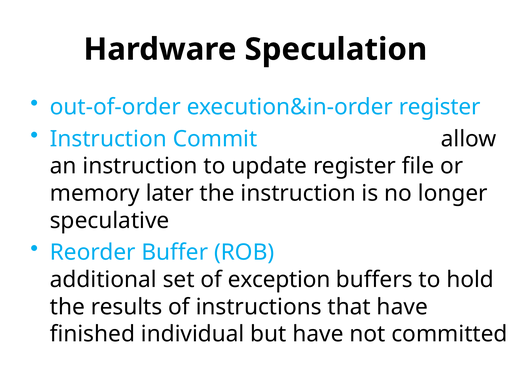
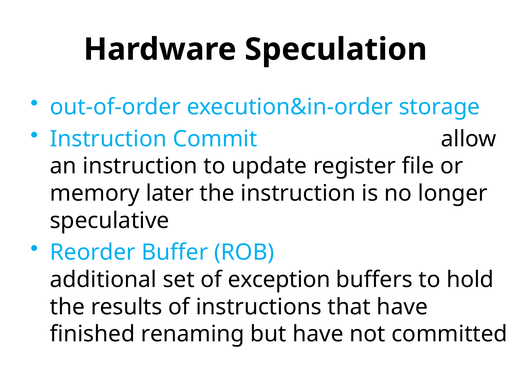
execution&in-order register: register -> storage (439, 107)
individual: individual -> renaming (193, 334)
